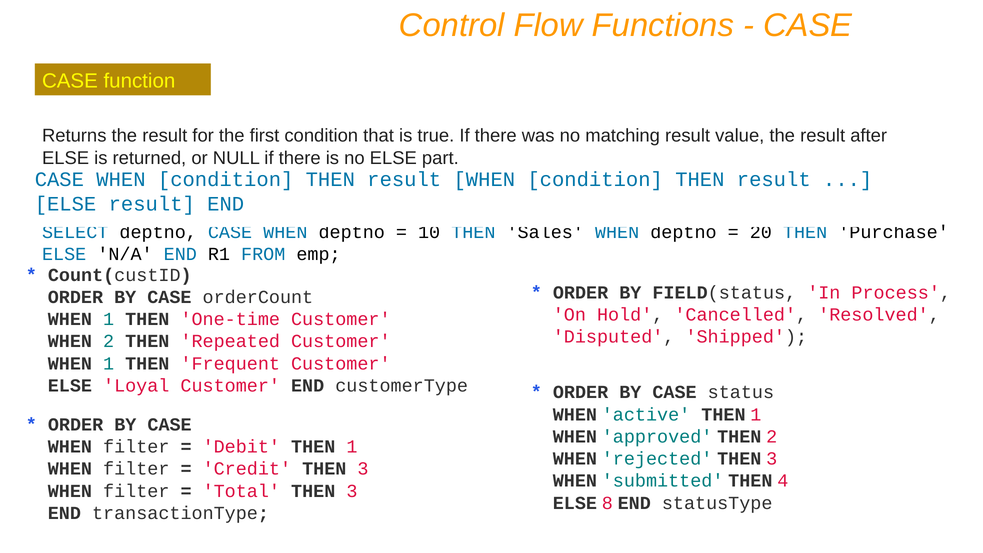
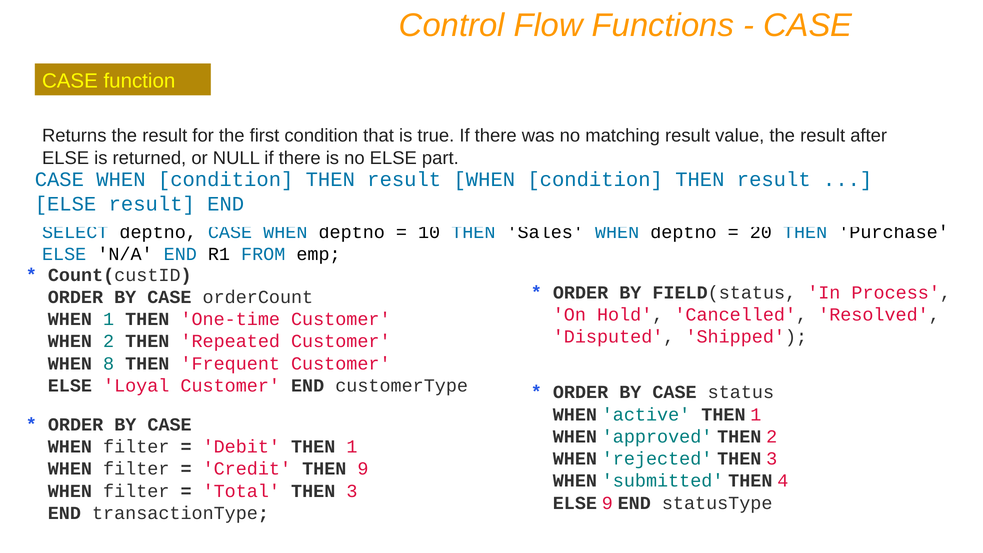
1: 1 -> 8 (109, 363)
Credit THEN 3: 3 -> 9 (363, 469)
ELSE 8: 8 -> 9 (607, 503)
